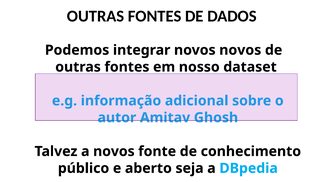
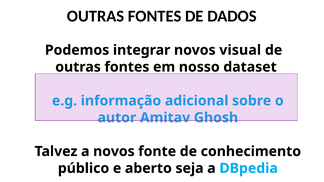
novos novos: novos -> visual (240, 50)
